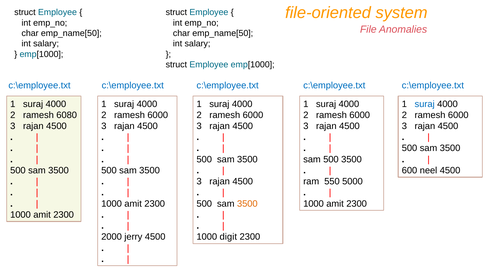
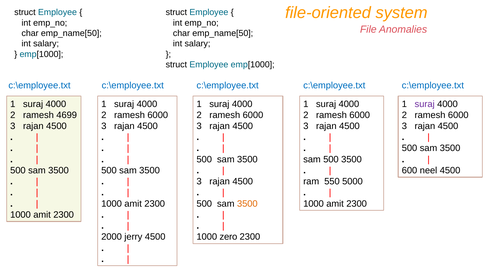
suraj colour: blue -> purple (425, 104)
6080: 6080 -> 4699 (67, 115)
digit: digit -> zero (228, 237)
